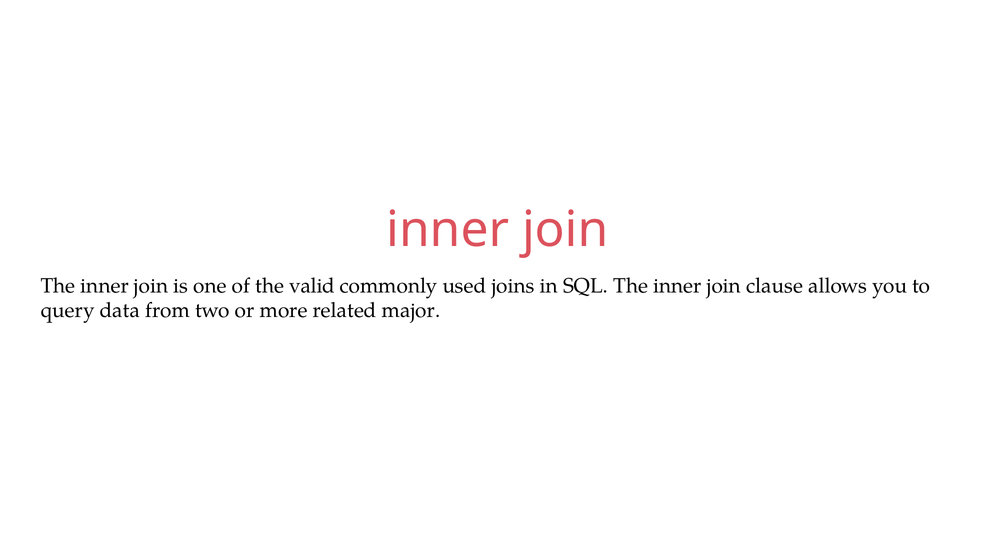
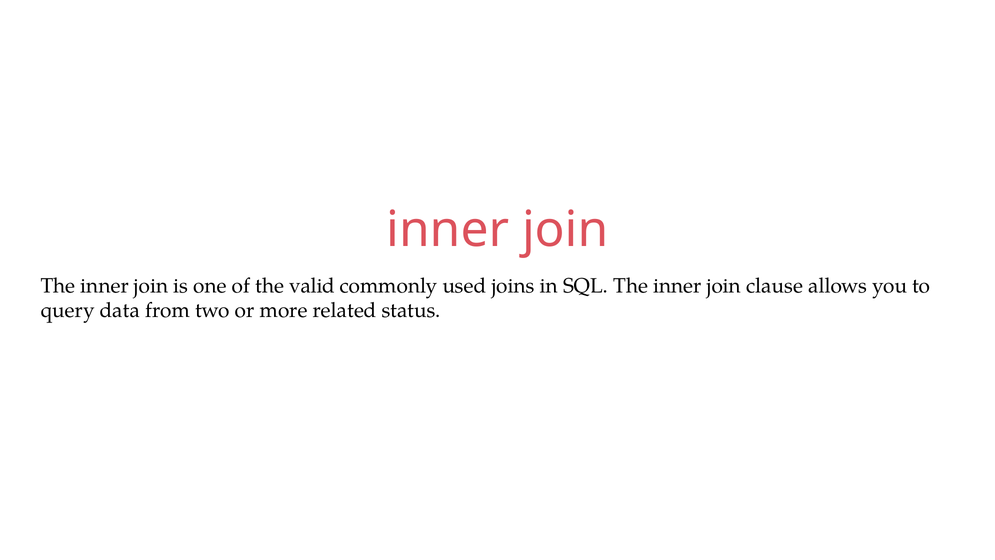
major: major -> status (411, 310)
